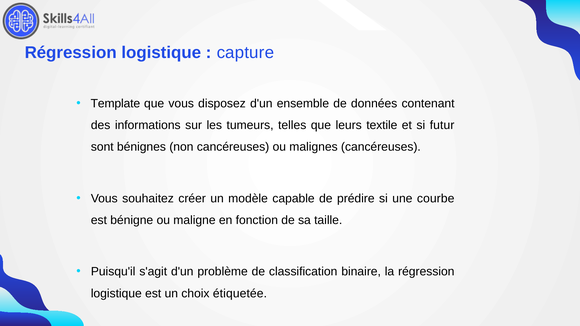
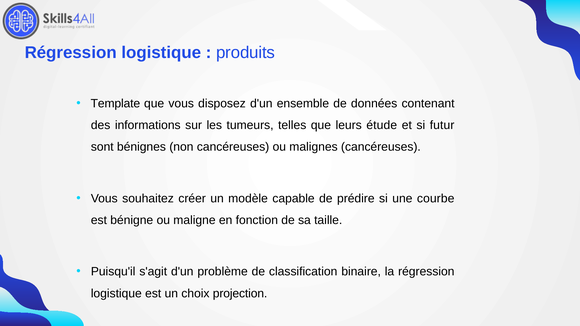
capture: capture -> produits (246, 52)
textile: textile -> étude (382, 125)
étiquetée: étiquetée -> projection (240, 294)
